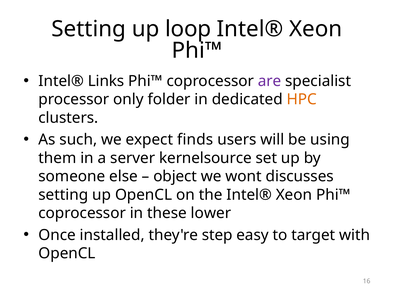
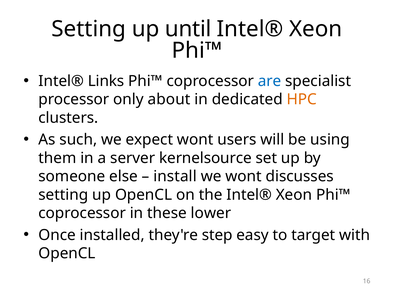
loop: loop -> until (188, 29)
are colour: purple -> blue (270, 81)
folder: folder -> about (169, 100)
expect finds: finds -> wont (195, 140)
object: object -> install (175, 177)
